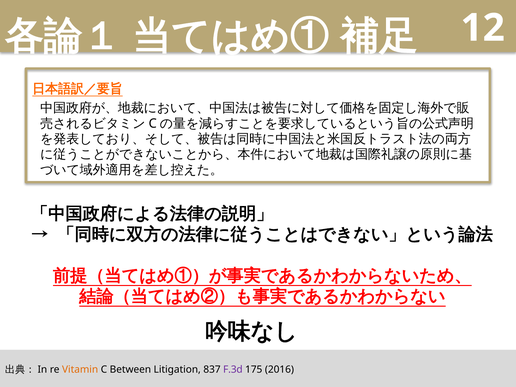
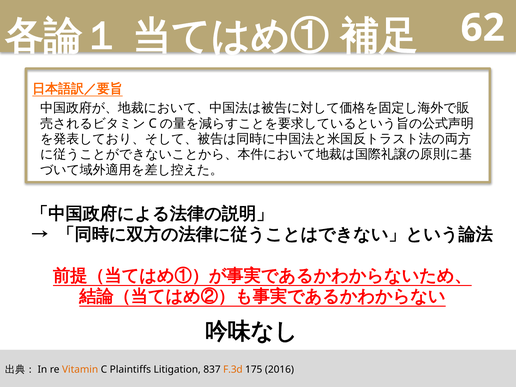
12: 12 -> 62 (483, 28)
Between: Between -> Plaintiffs (130, 370)
F.3d colour: purple -> orange (233, 370)
